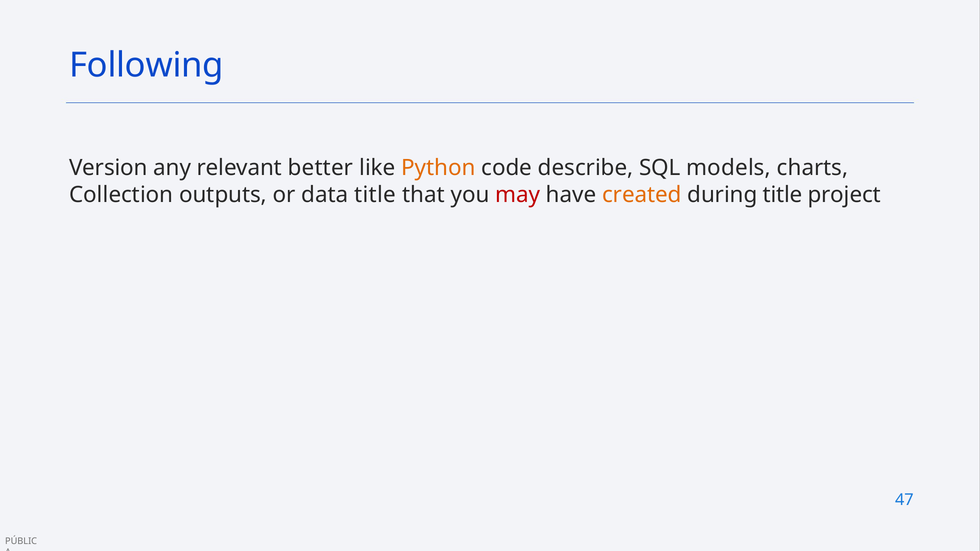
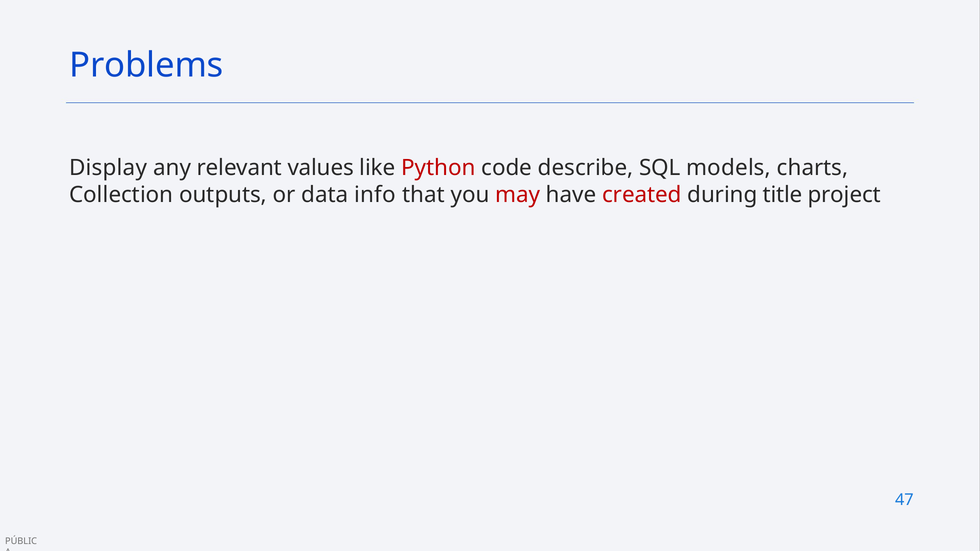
Following: Following -> Problems (146, 65)
Version: Version -> Display (108, 168)
better: better -> values (321, 168)
Python colour: orange -> red (438, 168)
data title: title -> info (375, 195)
created colour: orange -> red (642, 195)
